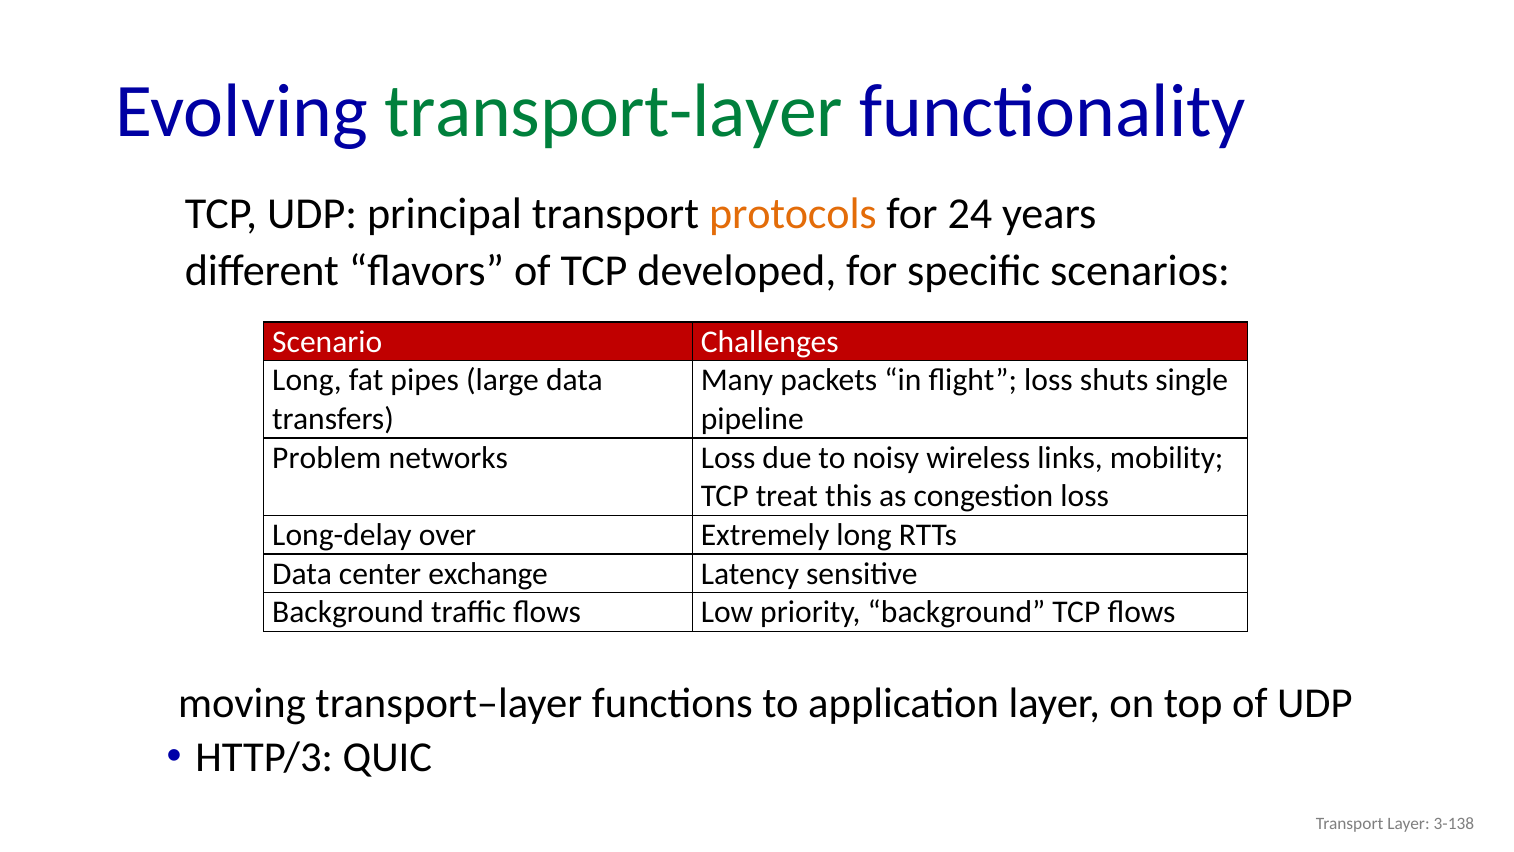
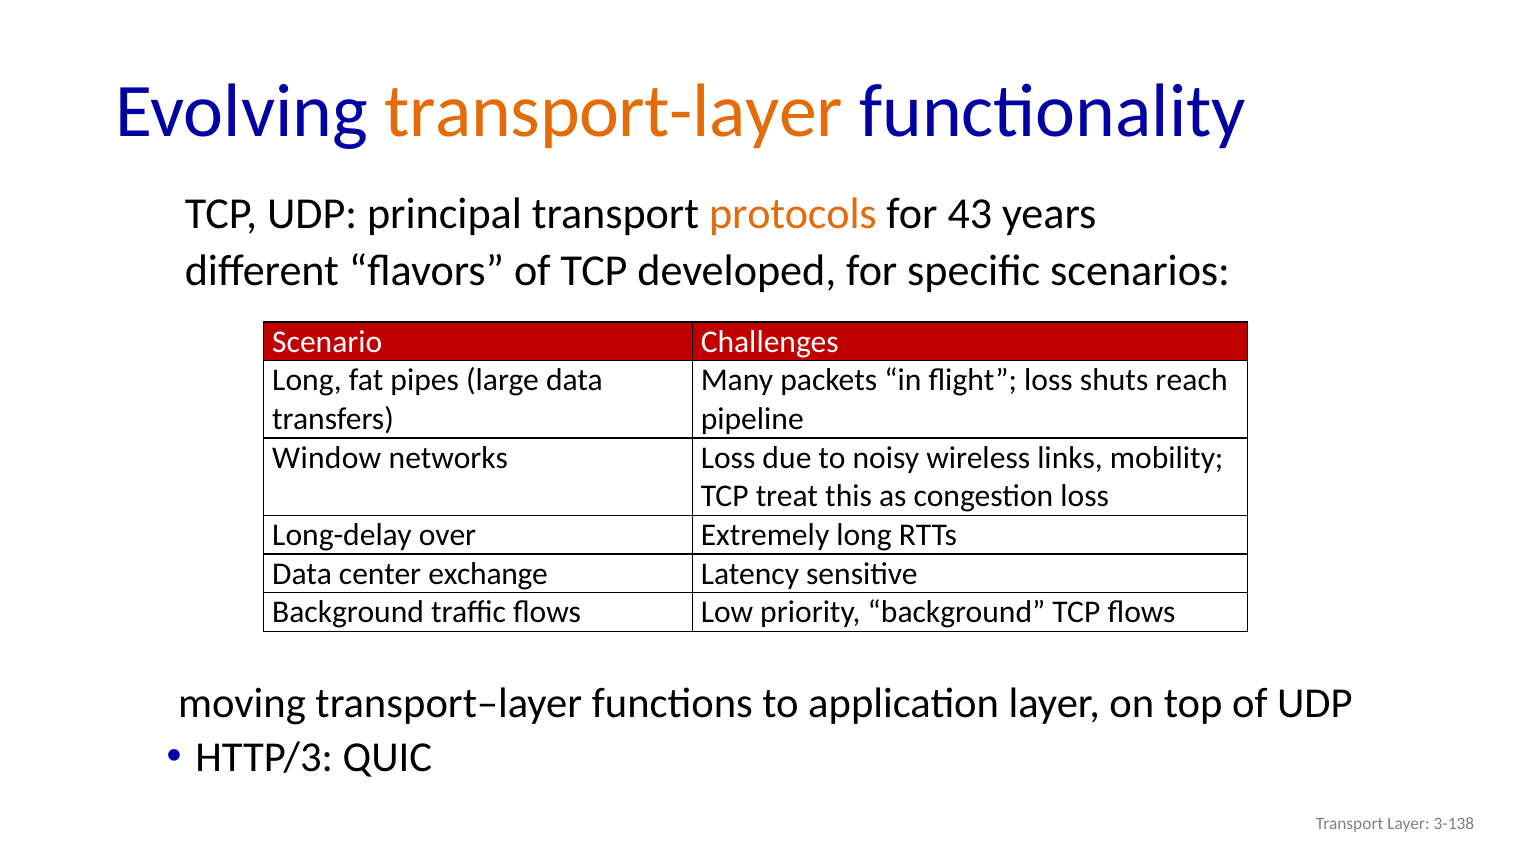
transport-layer colour: green -> orange (614, 111)
24: 24 -> 43 (970, 214)
single: single -> reach (1192, 380)
Problem: Problem -> Window (327, 457)
